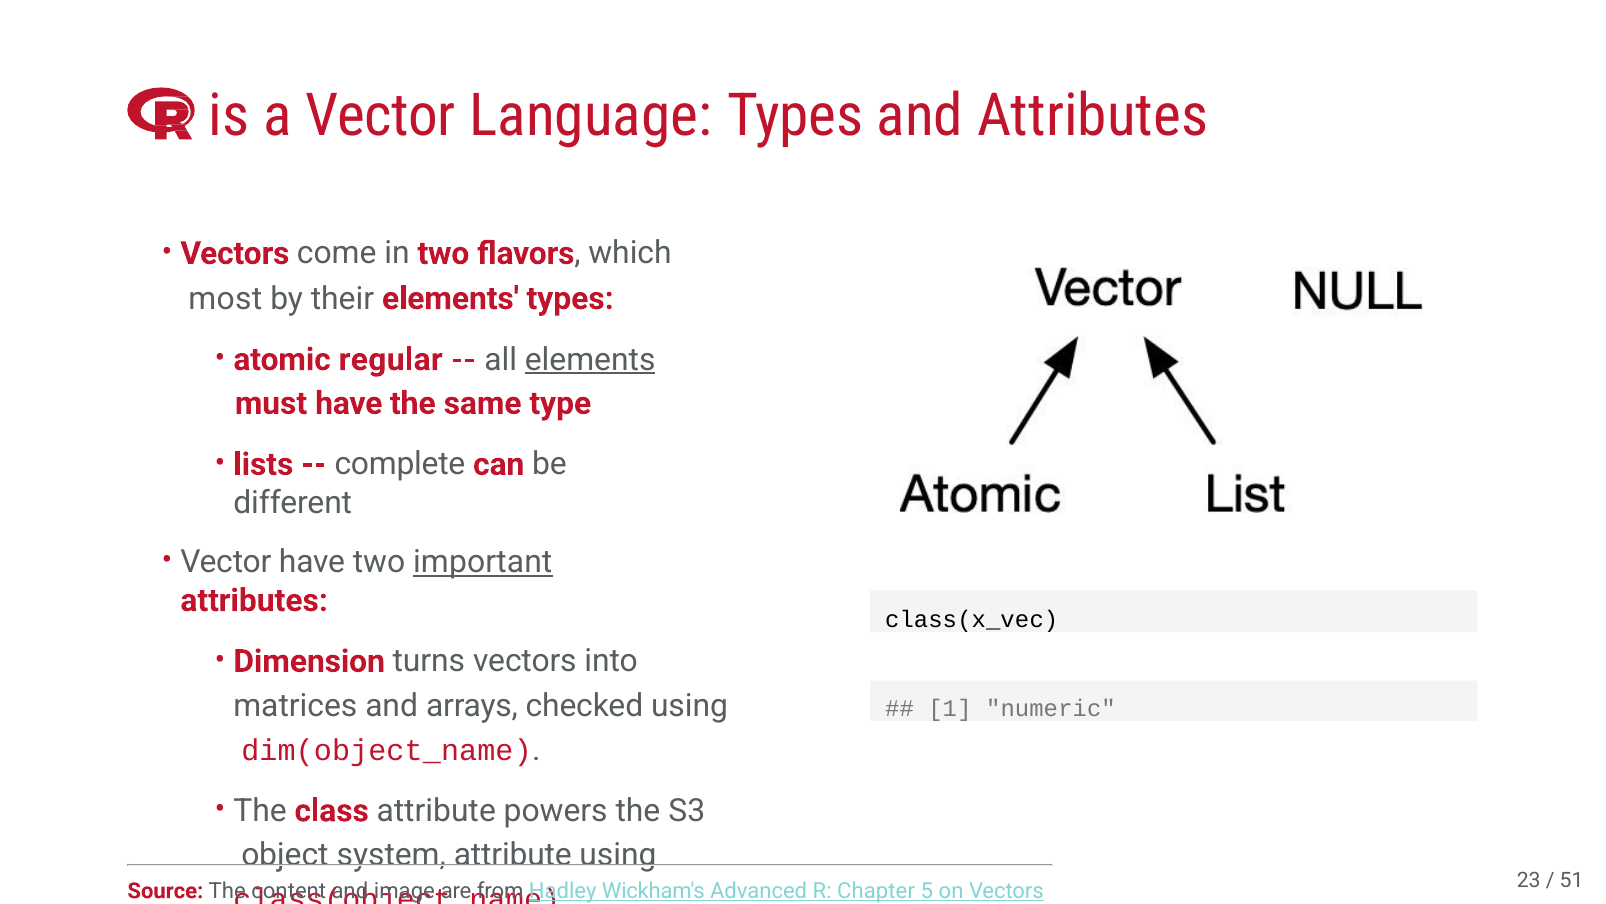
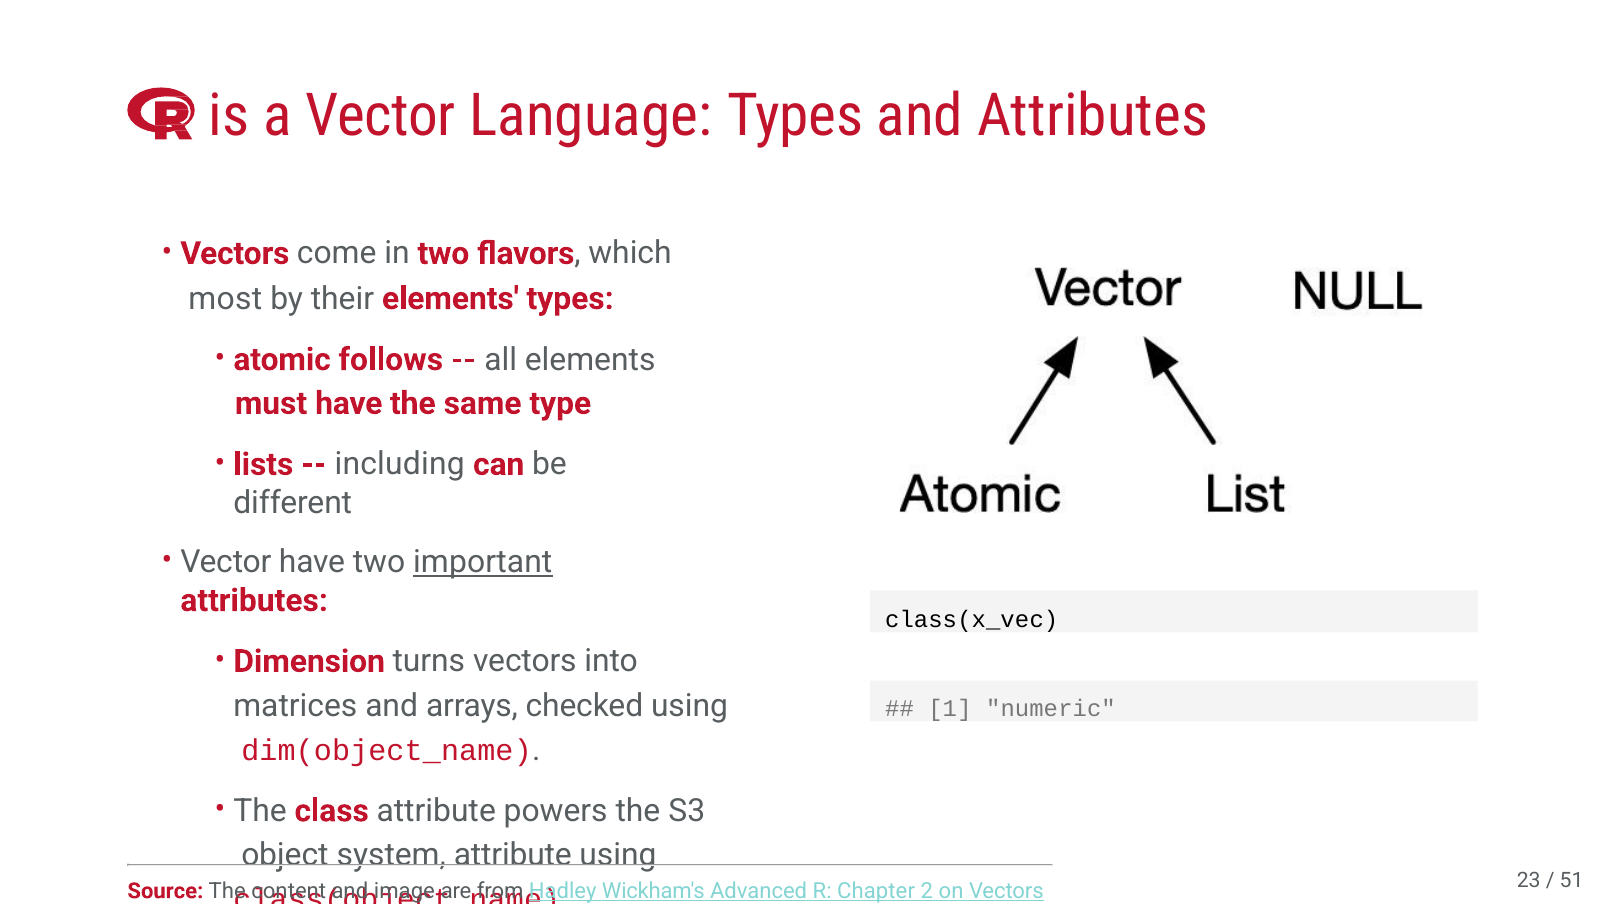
regular: regular -> follows (391, 360)
elements underline: present -> none (590, 360)
complete: complete -> including (400, 464)
5: 5 -> 2 (927, 891)
